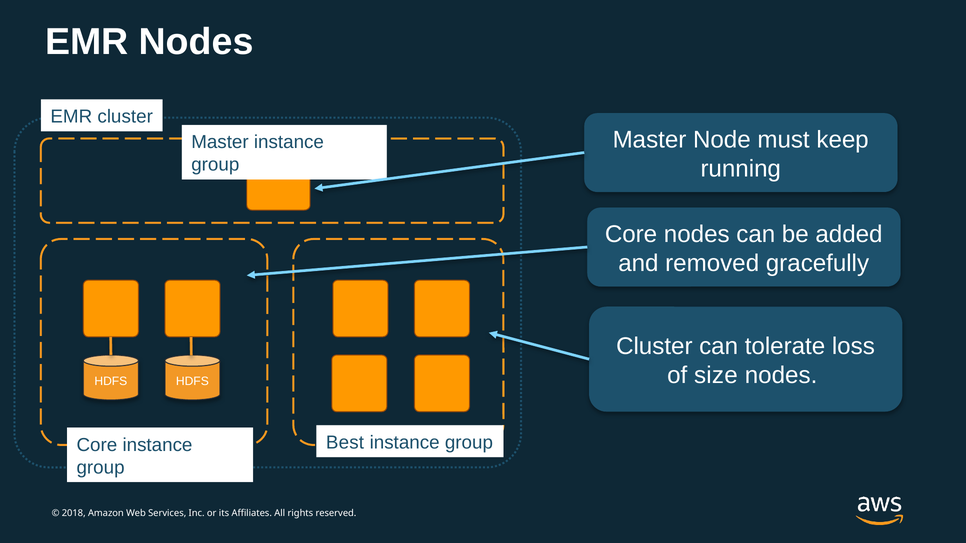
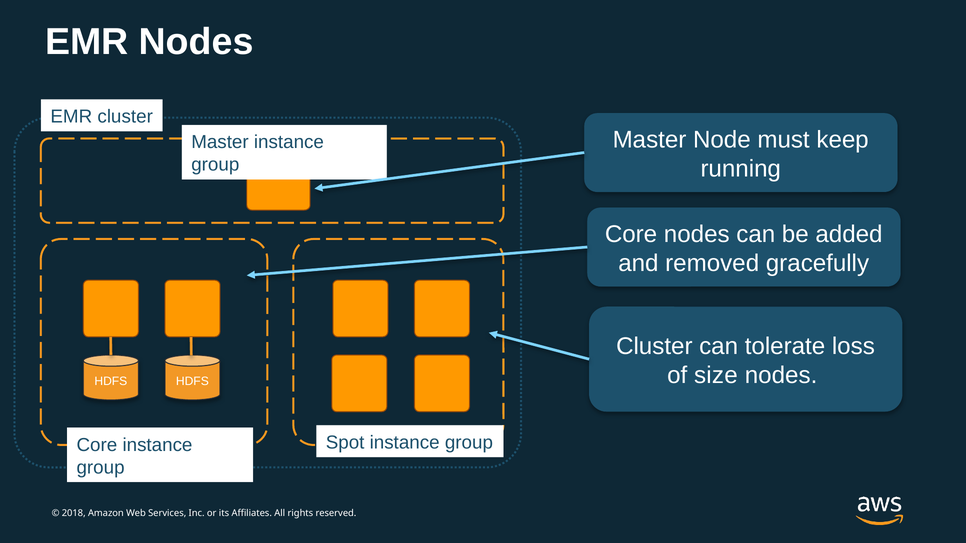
Best: Best -> Spot (345, 443)
